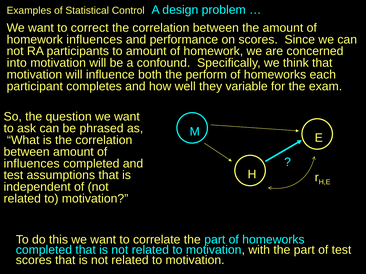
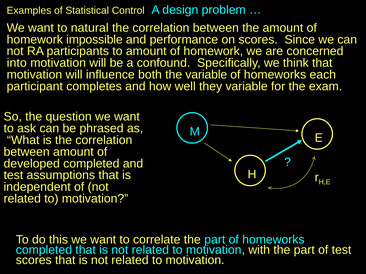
correct: correct -> natural (90, 28)
homework influences: influences -> impossible (94, 40)
the perform: perform -> variable (206, 75)
influences: influences -> developed (32, 164)
